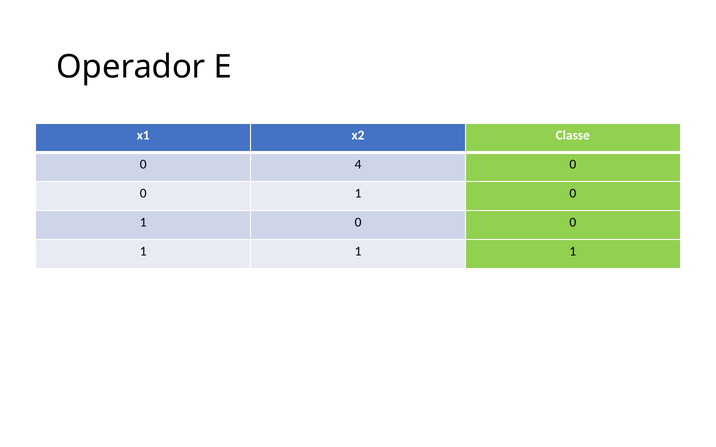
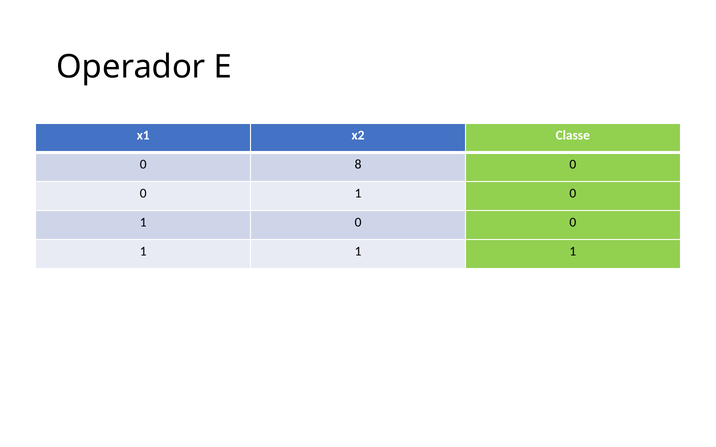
4: 4 -> 8 (358, 165)
